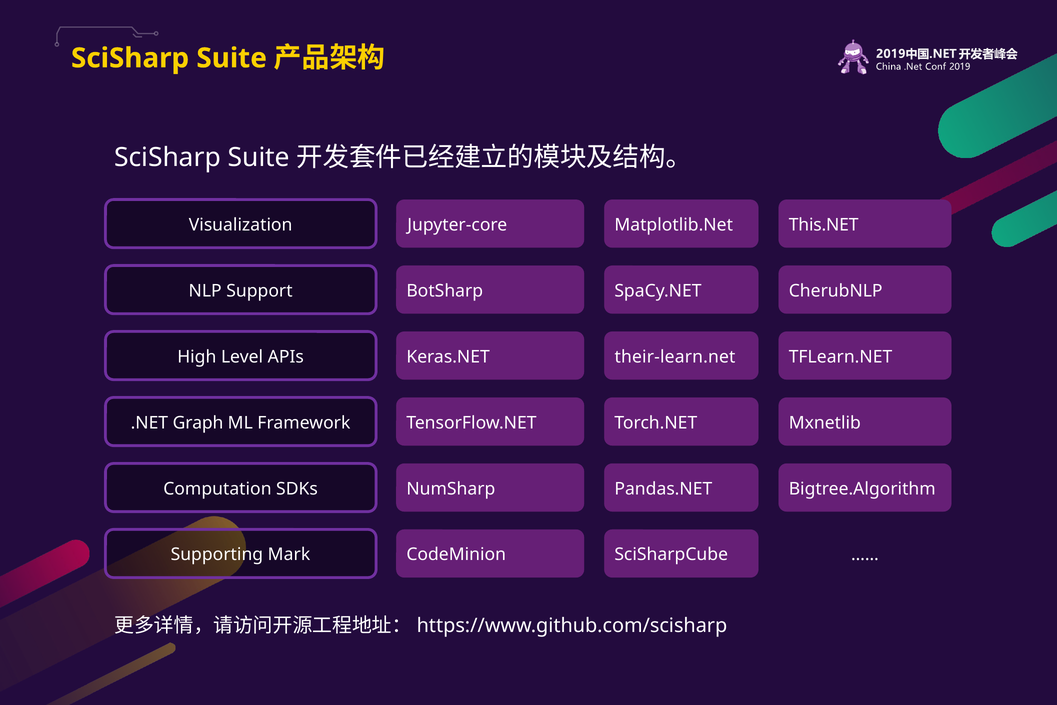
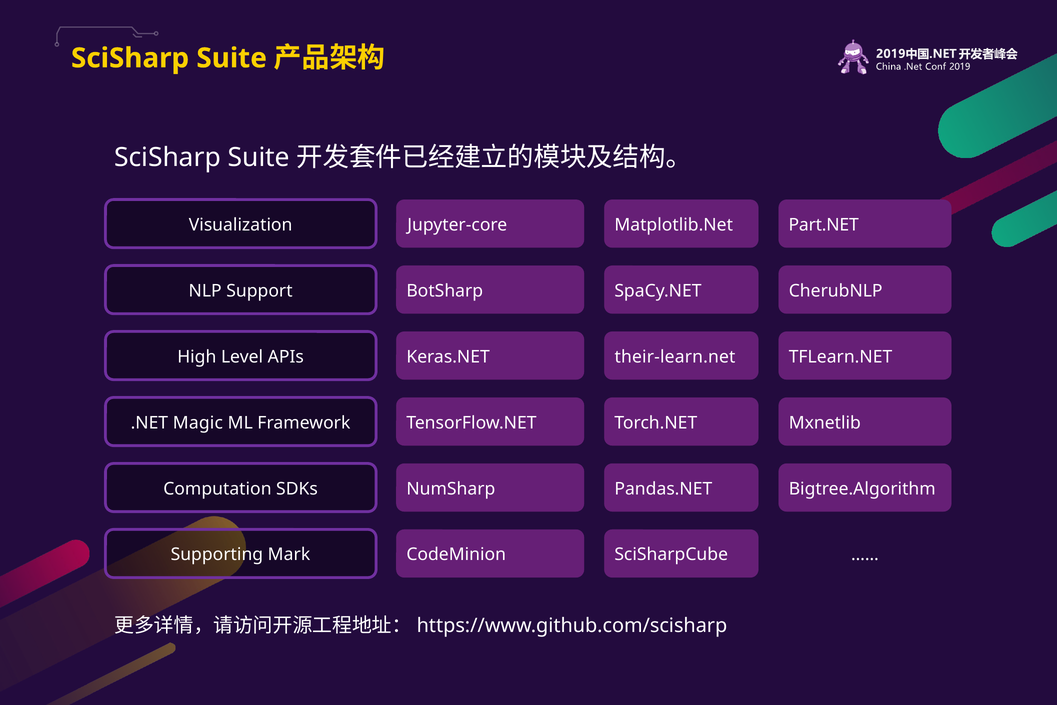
This.NET: This.NET -> Part.NET (824, 225)
Graph: Graph -> Magic (198, 423)
